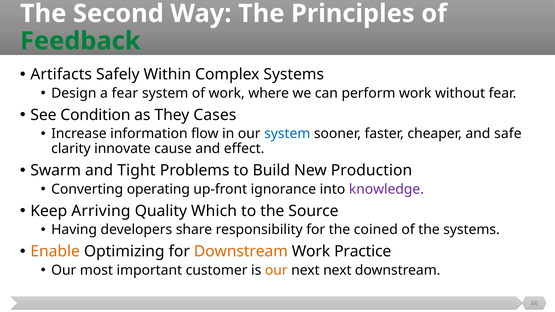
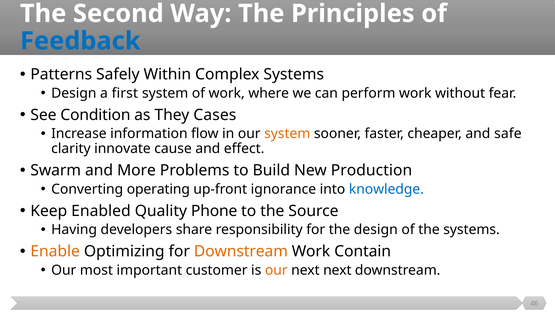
Feedback colour: green -> blue (80, 41)
Artifacts: Artifacts -> Patterns (61, 74)
a fear: fear -> first (125, 93)
system colour: blue -> orange (287, 134)
Tight: Tight -> More (136, 171)
knowledge colour: purple -> blue (386, 189)
Arriving: Arriving -> Enabled (101, 211)
Which: Which -> Phone (214, 211)
the coined: coined -> design (376, 230)
Practice: Practice -> Contain (363, 252)
